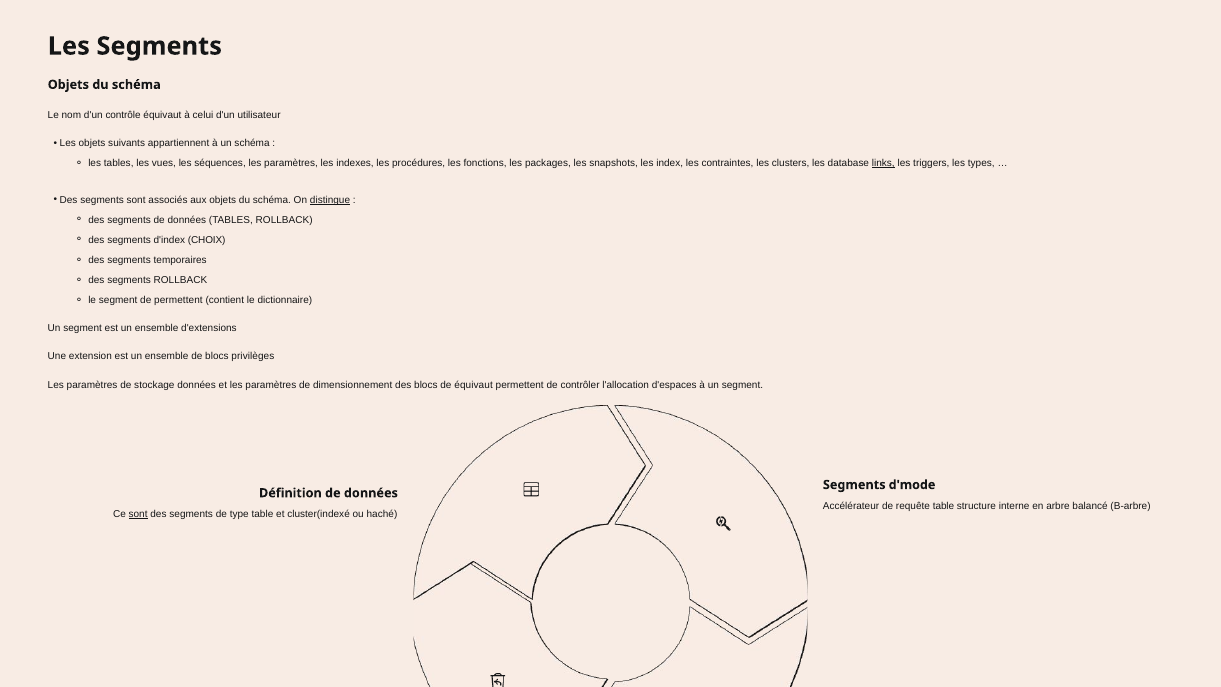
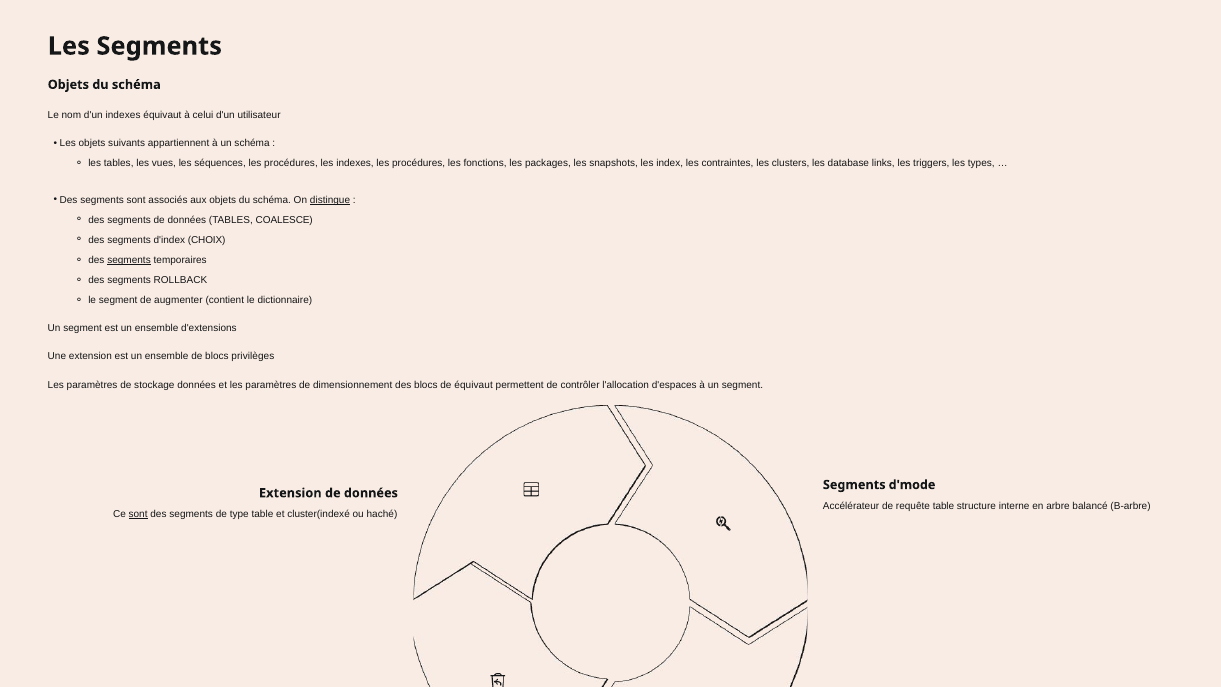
d'un contrôle: contrôle -> indexes (123, 115)
séquences les paramètres: paramètres -> procédures (291, 163)
links underline: present -> none (883, 163)
TABLES ROLLBACK: ROLLBACK -> COALESCE (284, 220)
segments underline: none -> present (129, 260)
de permettent: permettent -> augmenter (178, 300)
Définition: Définition -> Extension (290, 493)
